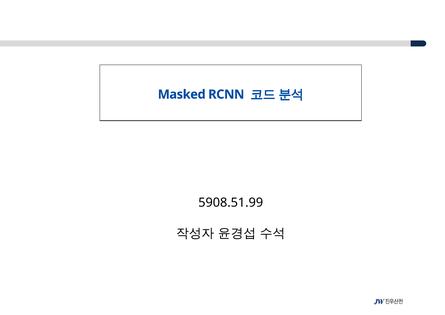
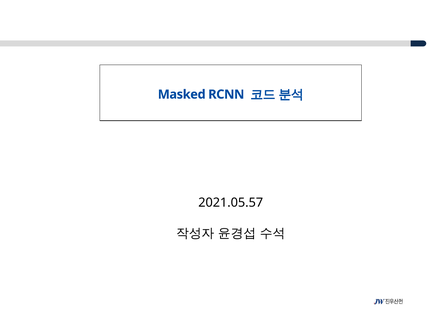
5908.51.99: 5908.51.99 -> 2021.05.57 (231, 202)
